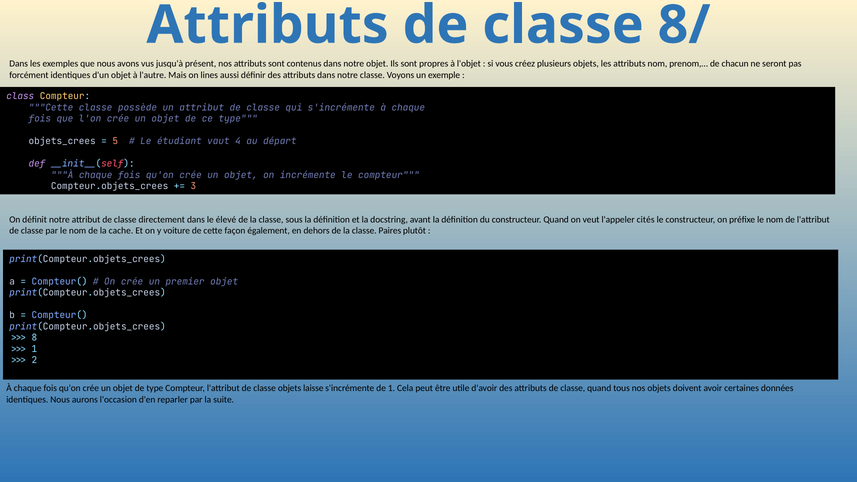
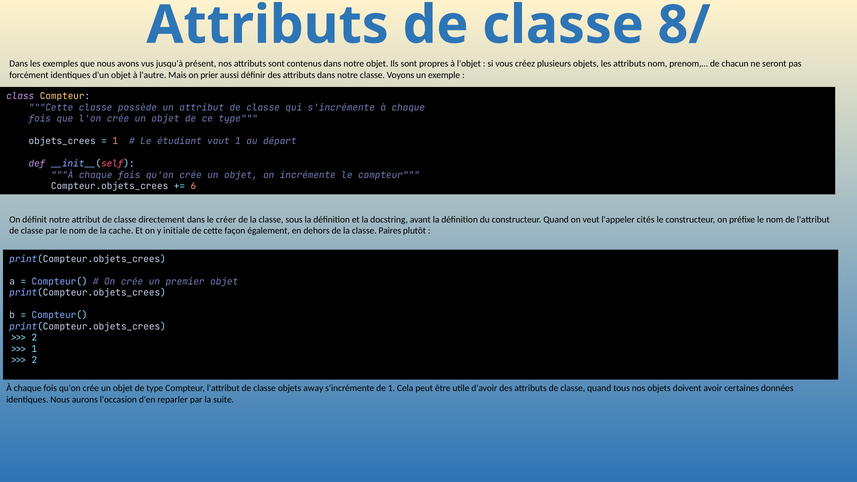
lines: lines -> prier (209, 75)
5: 5 -> 1 (115, 141)
vaut 4: 4 -> 1 (238, 141)
3: 3 -> 6 (193, 186)
élevé: élevé -> créer (226, 220)
voiture: voiture -> initiale (177, 231)
8: 8 -> 2 (34, 338)
laisse: laisse -> away (313, 388)
